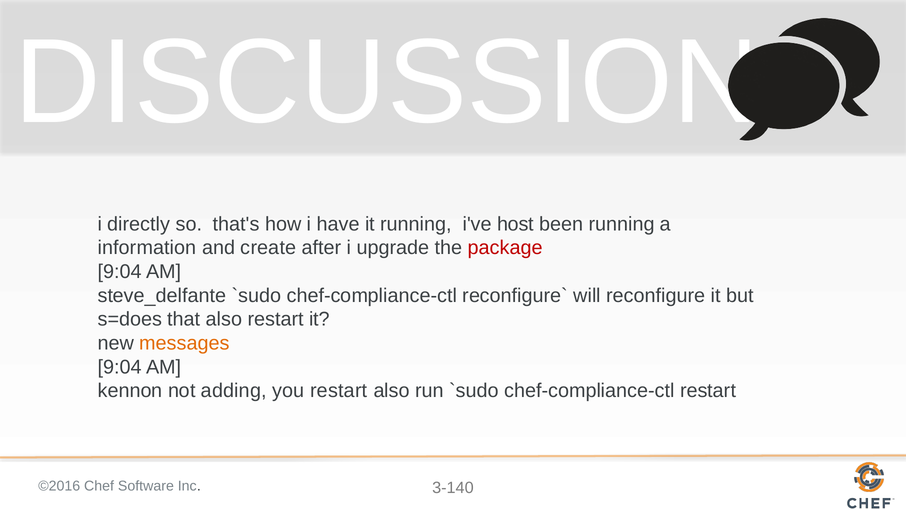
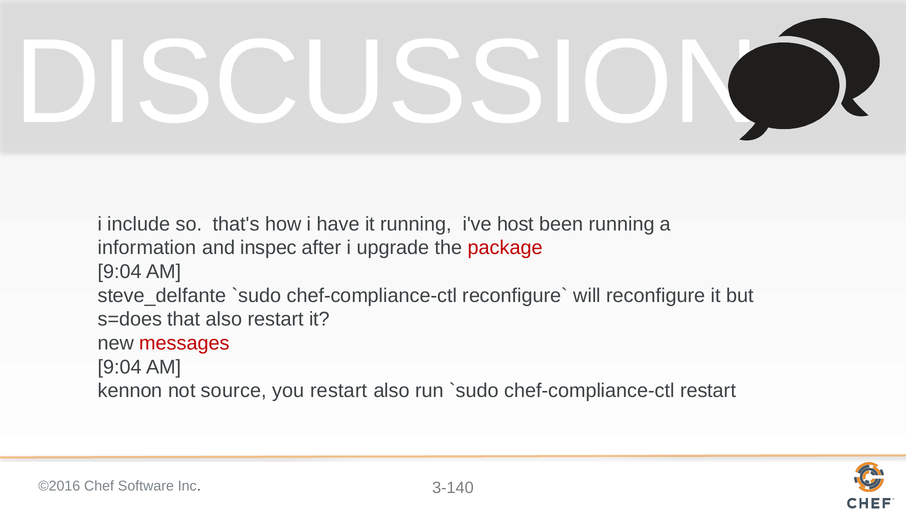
directly: directly -> include (139, 224)
create: create -> inspec (269, 248)
messages colour: orange -> red (184, 343)
adding: adding -> source (234, 390)
